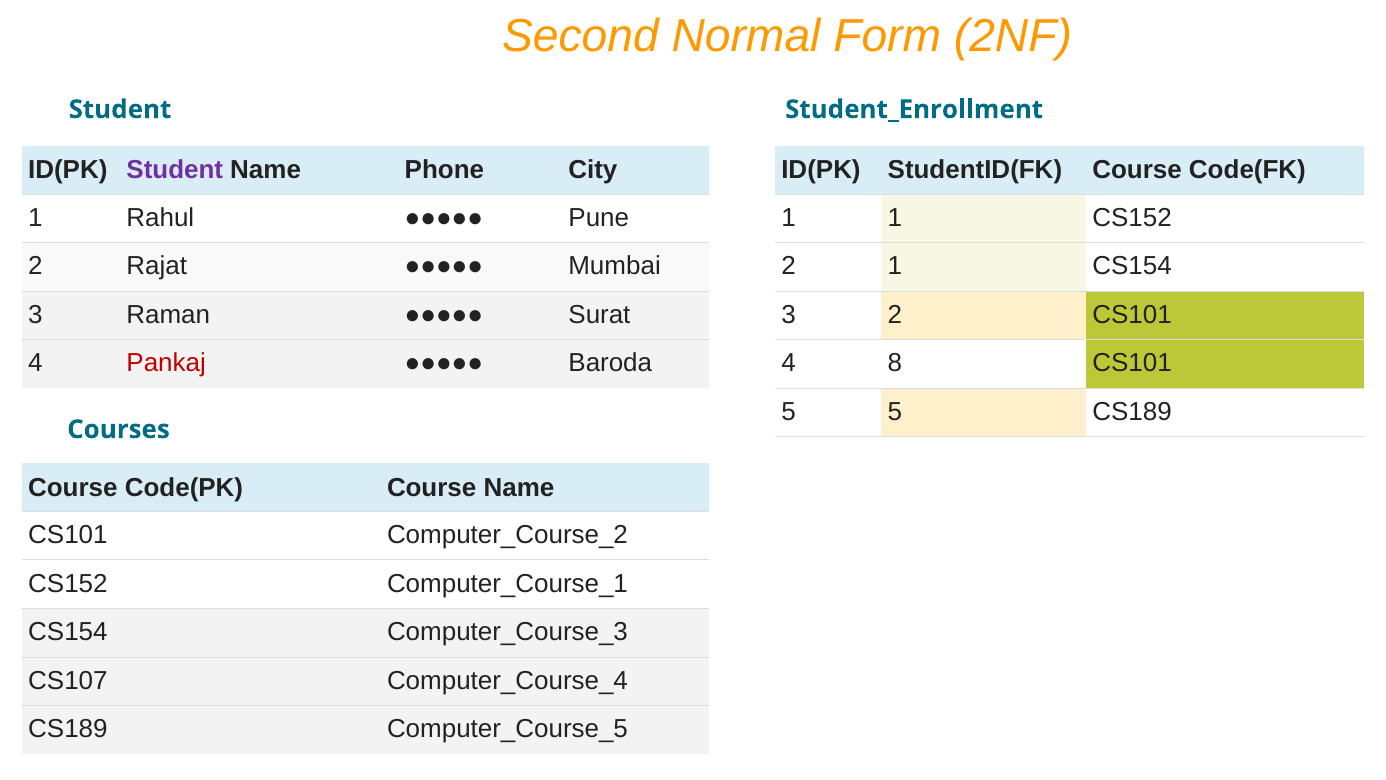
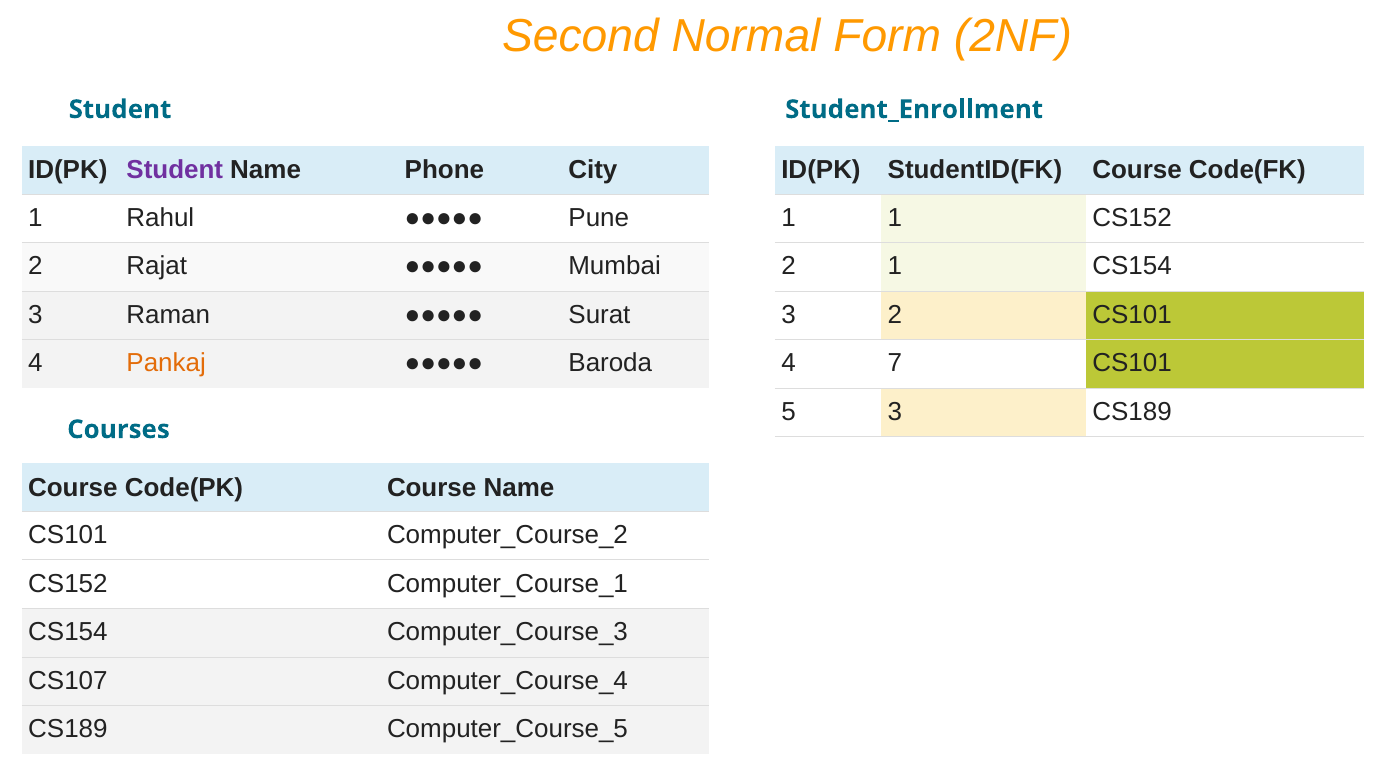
Pankaj colour: red -> orange (166, 363)
8: 8 -> 7 (895, 363)
5 5: 5 -> 3 (895, 412)
